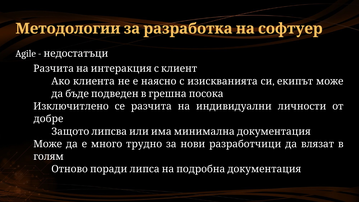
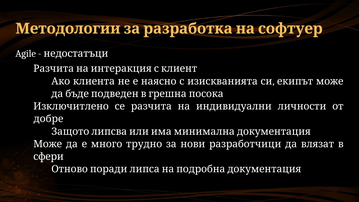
голям: голям -> сфери (49, 157)
